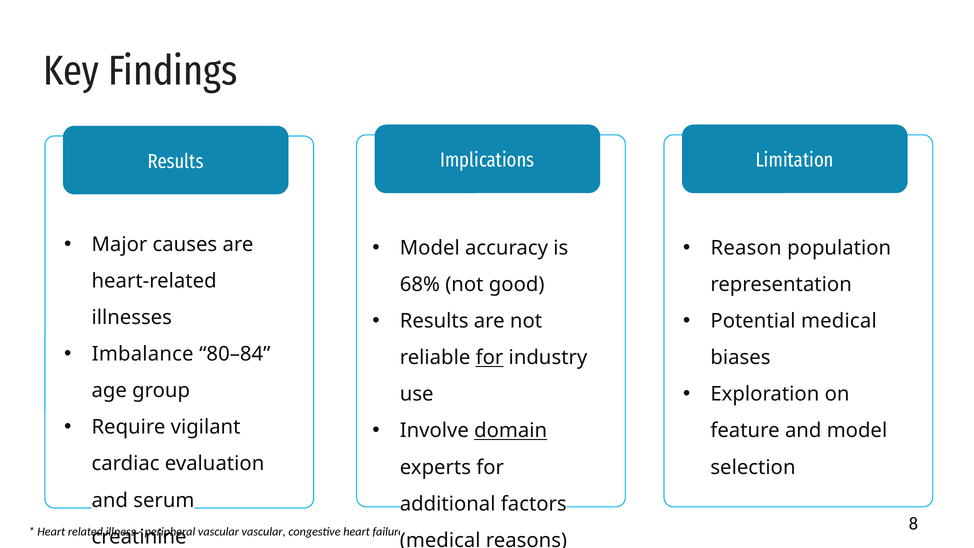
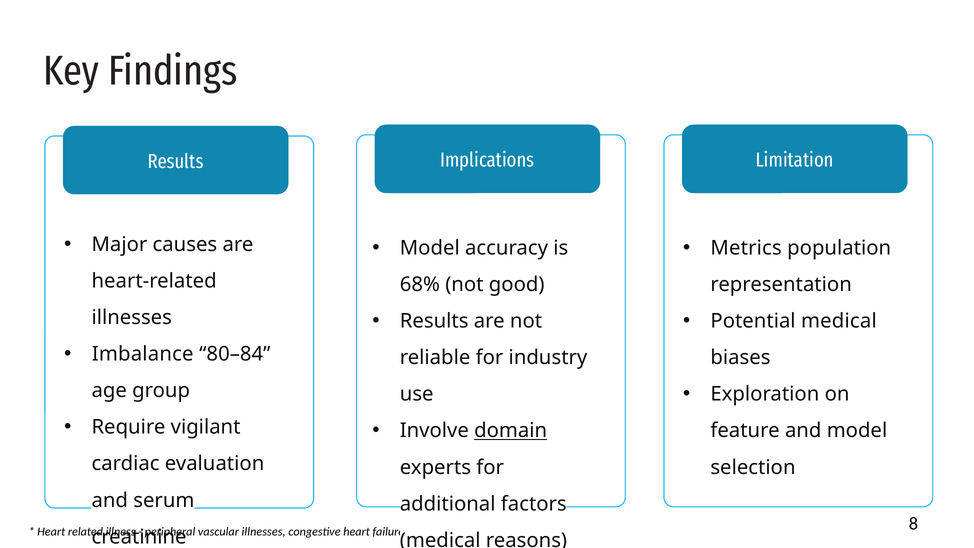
Reason: Reason -> Metrics (746, 248)
for underline: present -> none (490, 358)
vascular vascular: vascular -> illnesses (264, 532)
